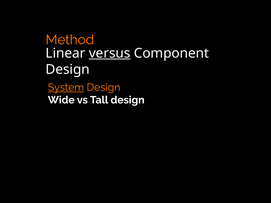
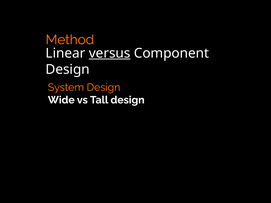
System underline: present -> none (66, 87)
